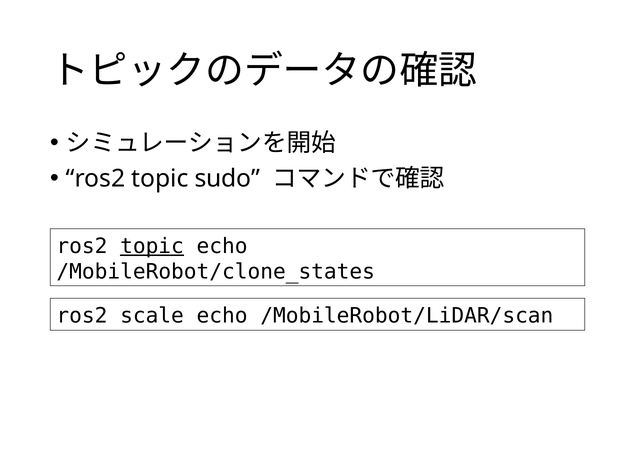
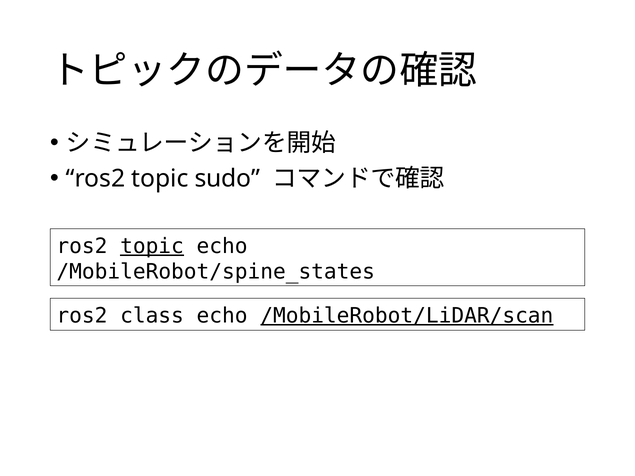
/MobileRobot/clone_states: /MobileRobot/clone_states -> /MobileRobot/spine_states (216, 272)
scale: scale -> class (152, 316)
/MobileRobot/LiDAR/scan underline: none -> present (407, 316)
